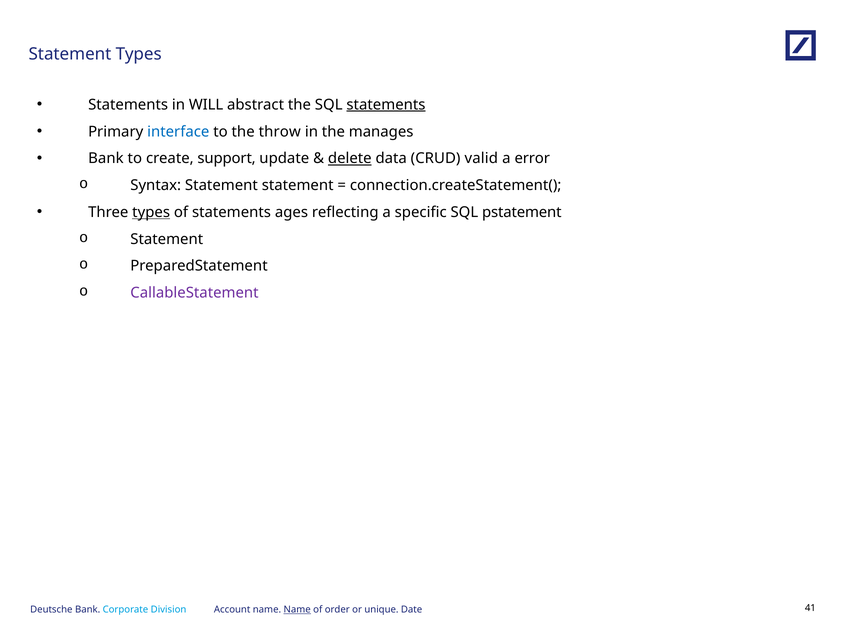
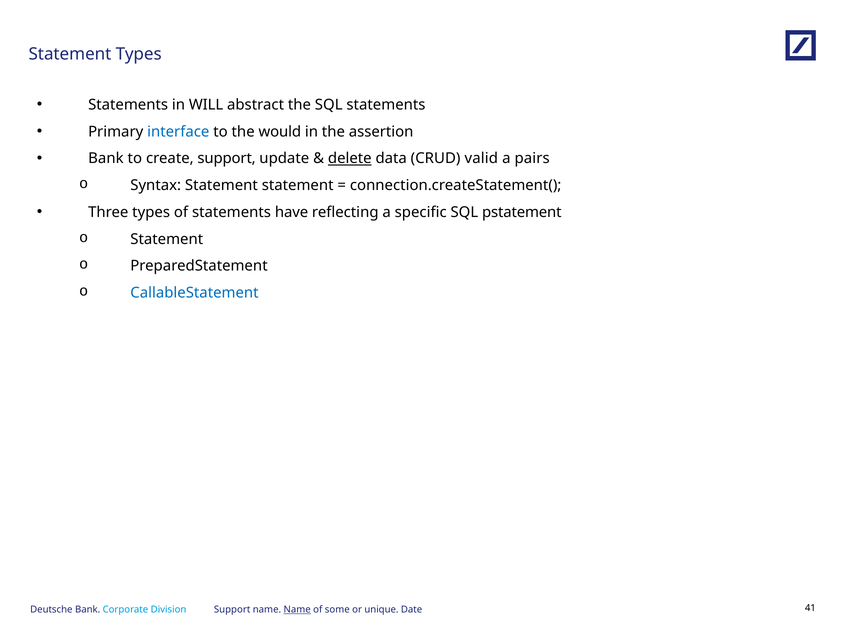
statements underline: present -> none (386, 105)
throw: throw -> would (280, 132)
manages: manages -> assertion (381, 132)
error: error -> pairs (532, 158)
types underline: present -> none (151, 212)
ages: ages -> have (292, 212)
CallableStatement colour: purple -> blue (194, 293)
Account: Account -> Support (232, 609)
order: order -> some (337, 609)
